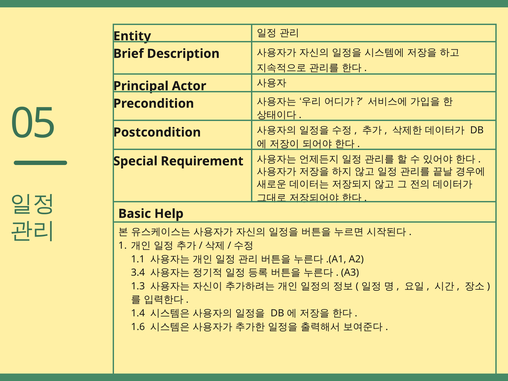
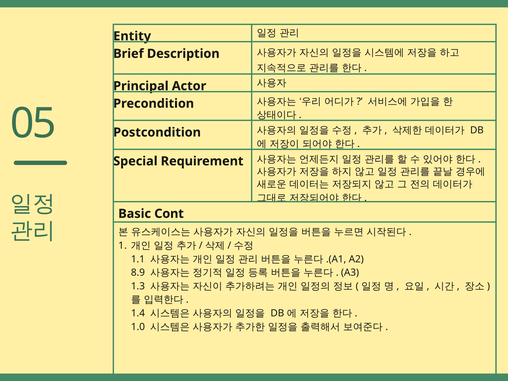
Help: Help -> Cont (169, 214)
3.4: 3.4 -> 8.9 (138, 273)
1.6: 1.6 -> 1.0 (138, 327)
